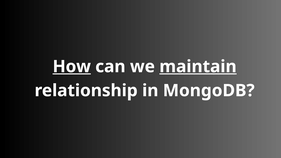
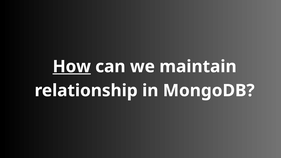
maintain underline: present -> none (198, 67)
